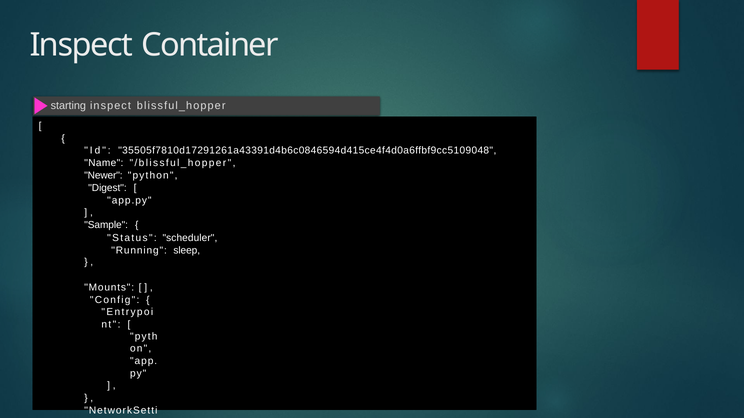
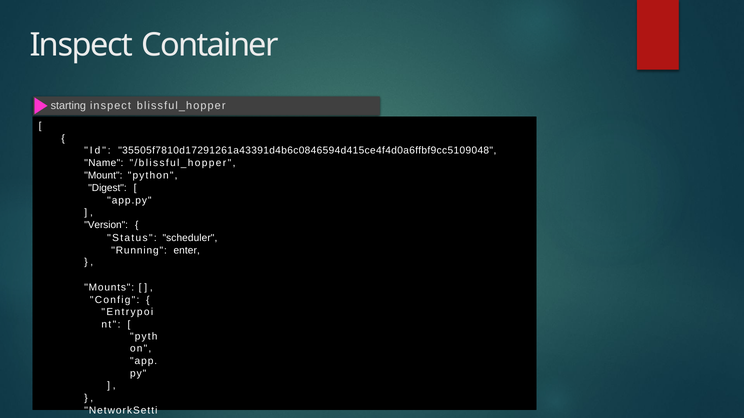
Newer: Newer -> Mount (103, 176)
Sample: Sample -> Version (106, 225)
sleep: sleep -> enter (187, 251)
